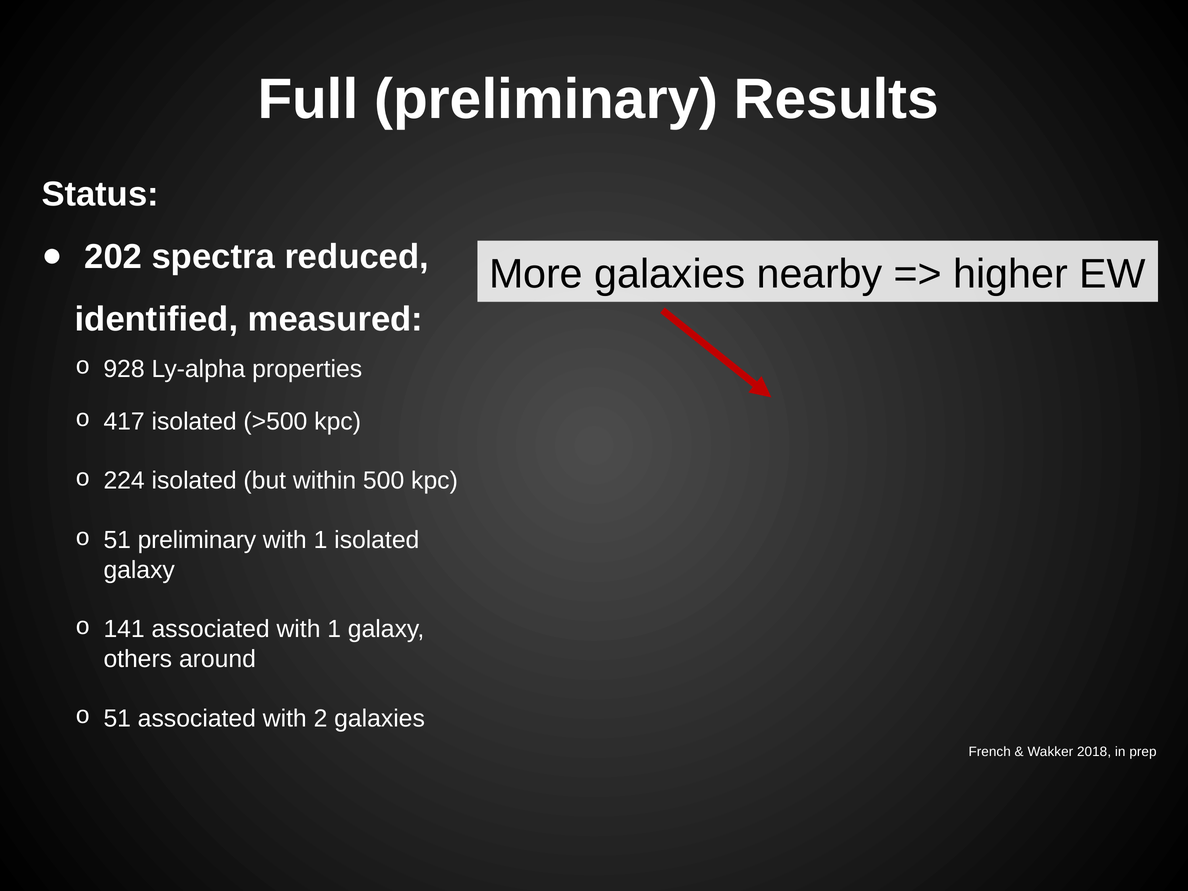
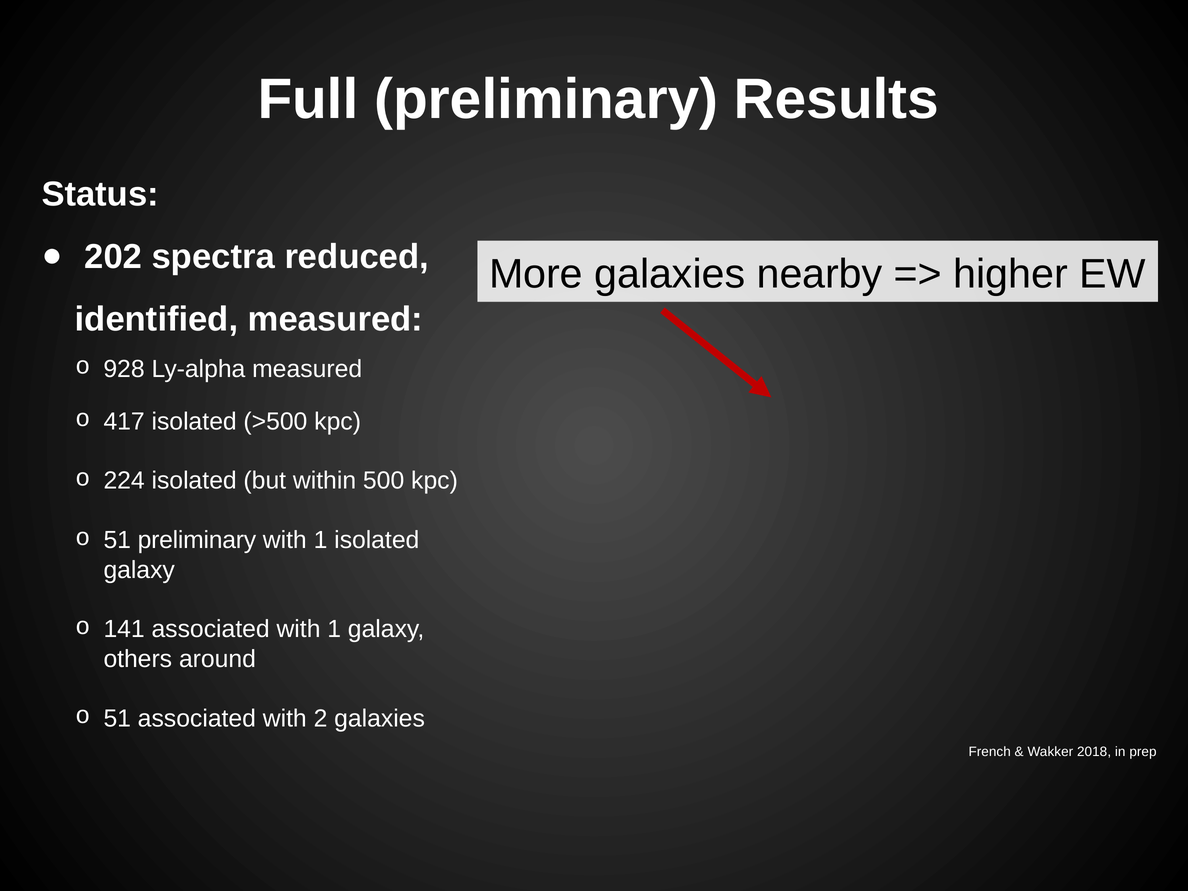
Ly-alpha properties: properties -> measured (307, 369)
